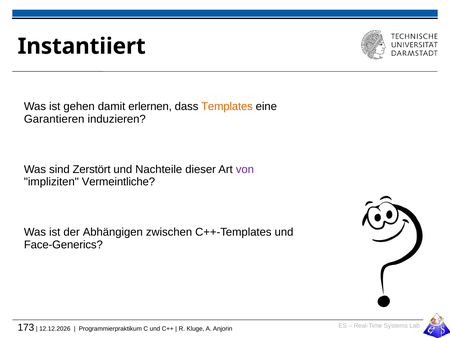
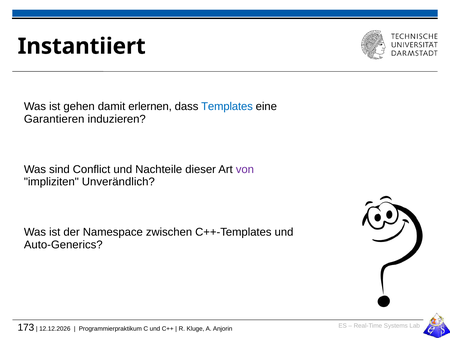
Templates colour: orange -> blue (227, 106)
Zerstört: Zerstört -> Conflict (92, 169)
Vermeintliche: Vermeintliche -> Unverändlich (118, 182)
Abhängigen: Abhängigen -> Namespace (113, 232)
Face-Generics: Face-Generics -> Auto-Generics (63, 244)
